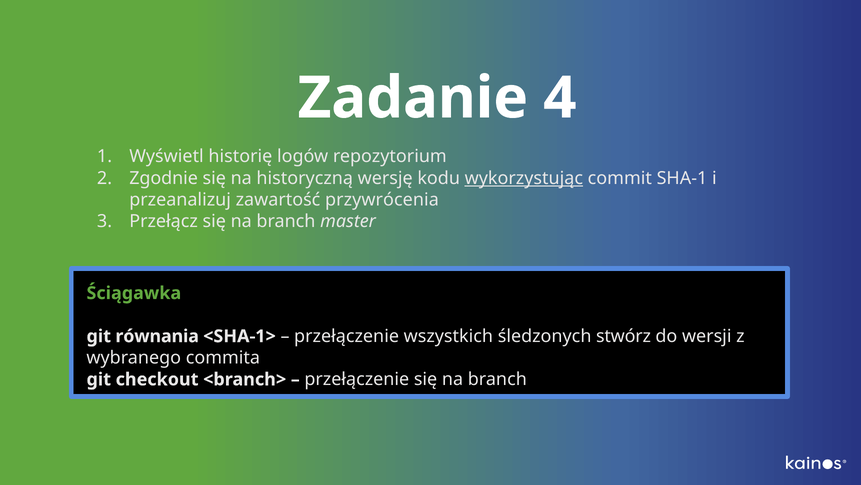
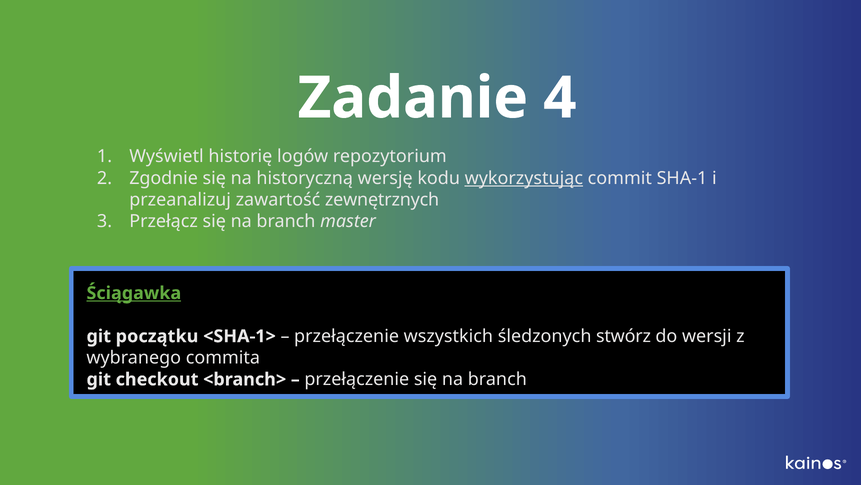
przywrócenia: przywrócenia -> zewnętrznych (382, 199)
Ściągawka underline: none -> present (134, 293)
równania: równania -> początku (157, 336)
